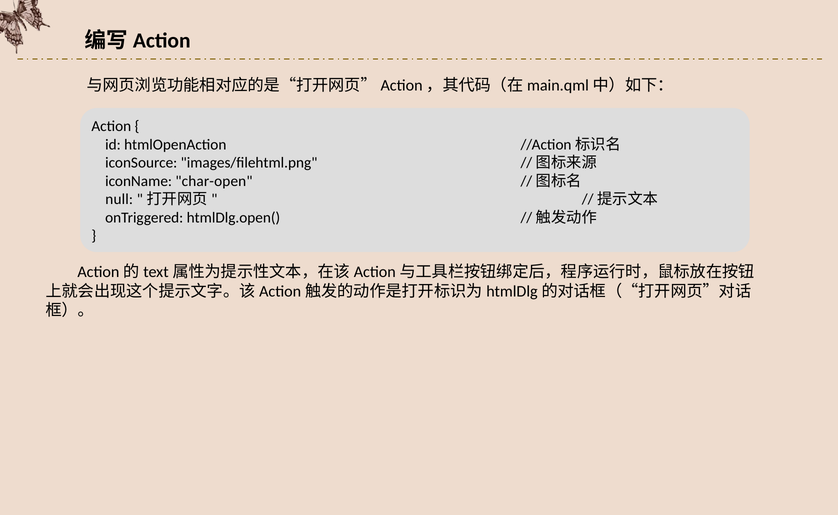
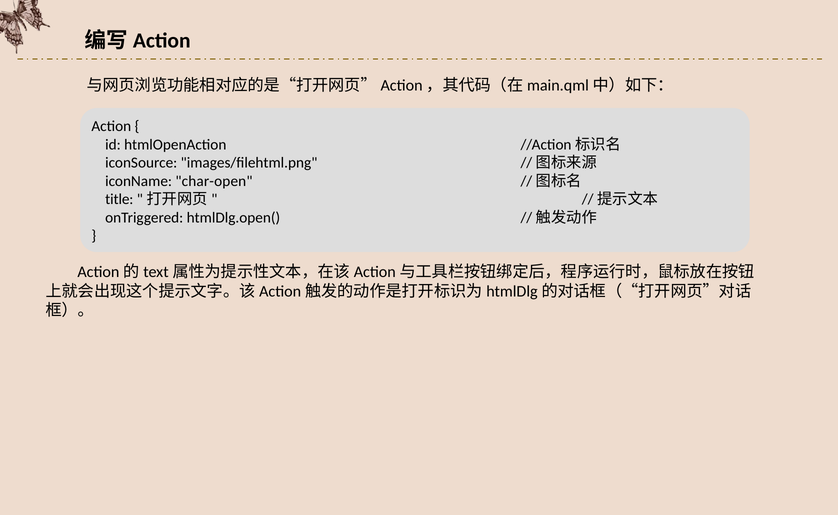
null: null -> title (119, 199)
